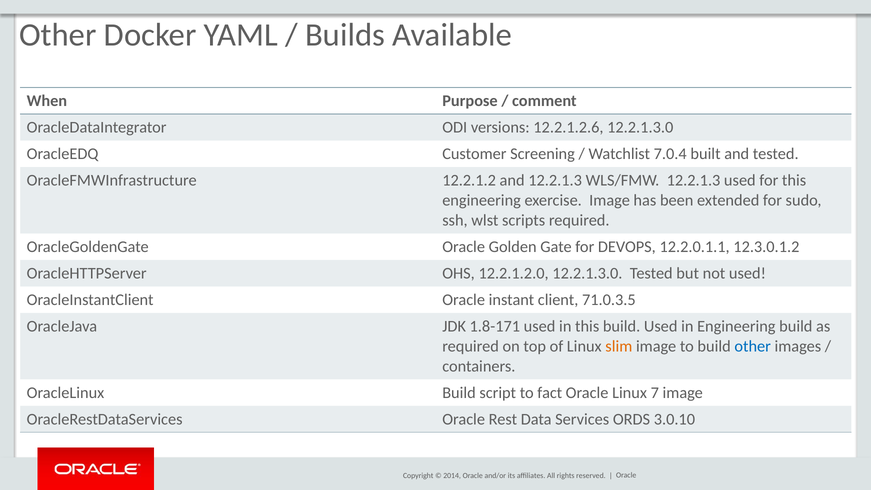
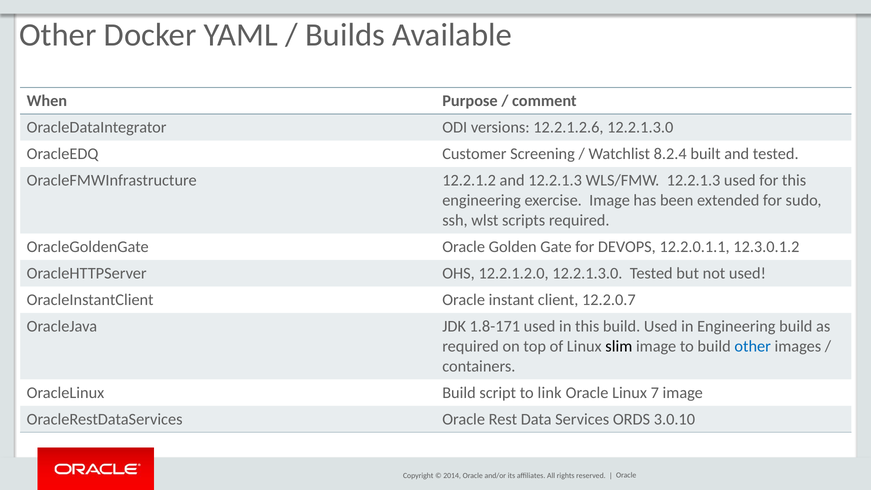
7.0.4: 7.0.4 -> 8.2.4 (670, 154)
71.0.3.5: 71.0.3.5 -> 12.2.0.7 (609, 300)
slim colour: orange -> black (619, 346)
fact: fact -> link (550, 393)
